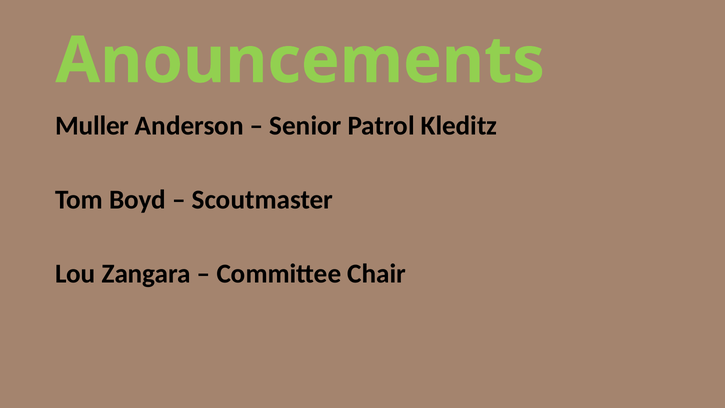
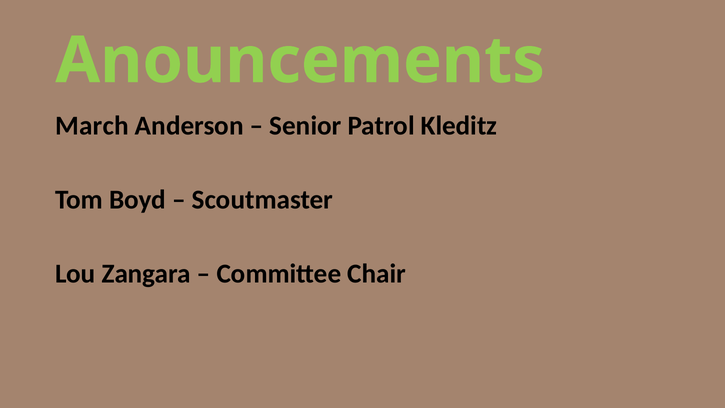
Muller: Muller -> March (92, 126)
